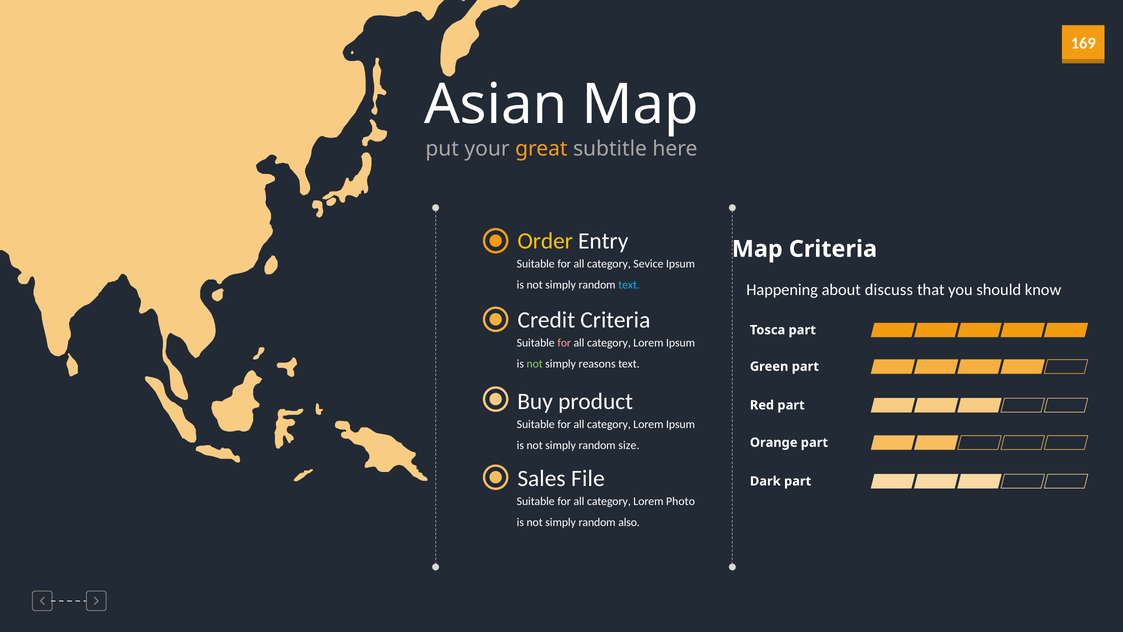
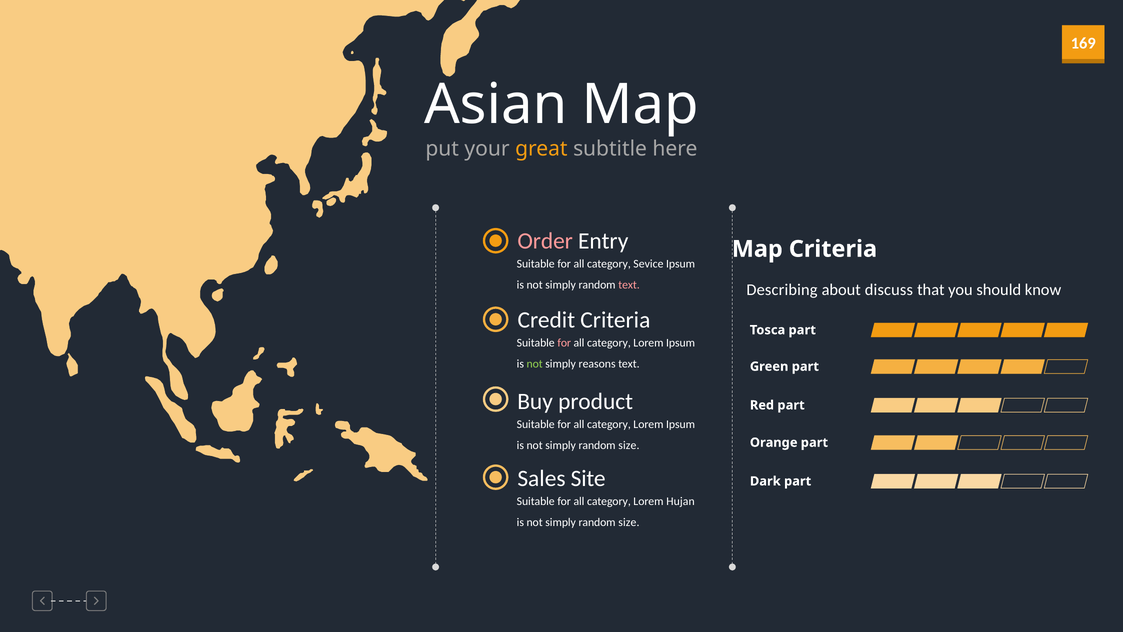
Order colour: yellow -> pink (545, 241)
text colour: light blue -> pink (629, 285)
Happening: Happening -> Describing (782, 290)
File: File -> Site (588, 478)
Photo: Photo -> Hujan (680, 501)
also: also -> size (629, 522)
